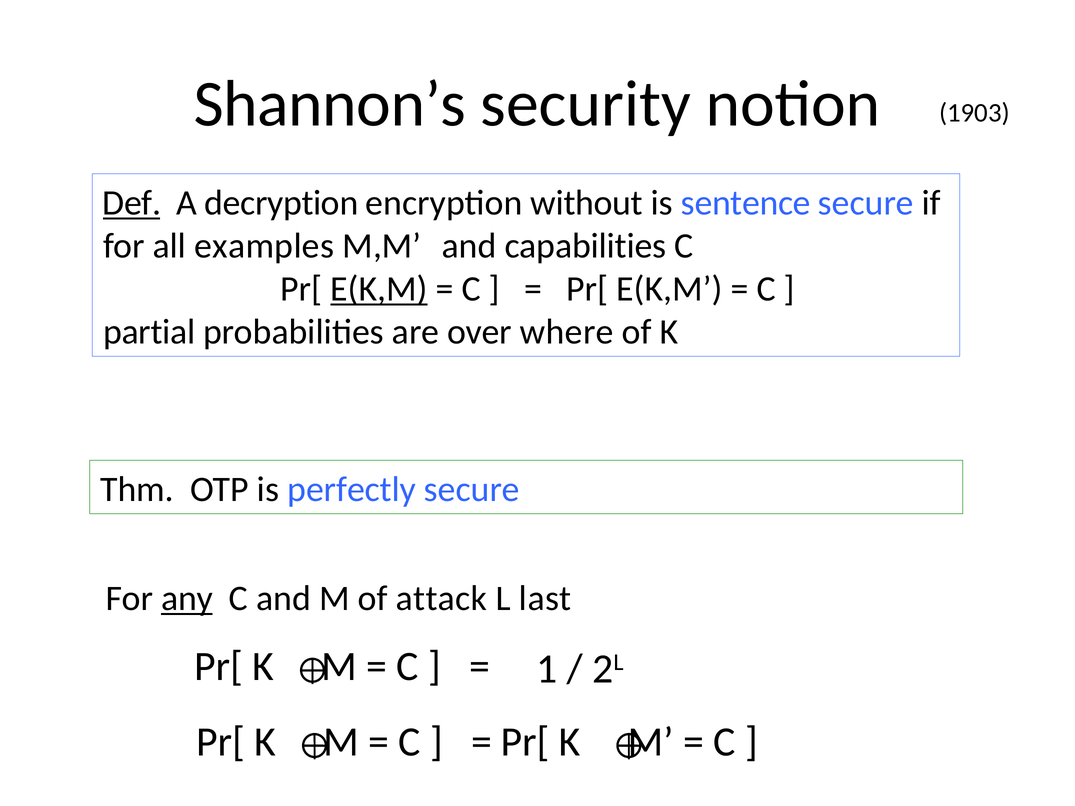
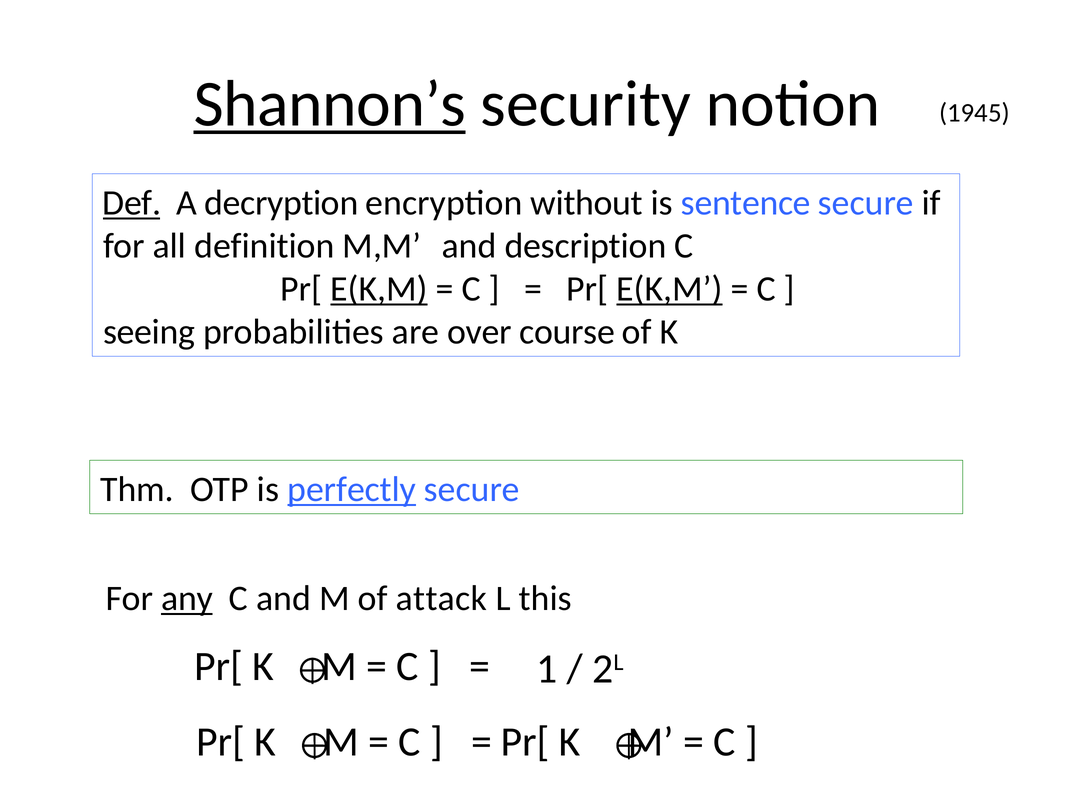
Shannon’s underline: none -> present (330, 104)
1903: 1903 -> 1945 (974, 113)
examples: examples -> definition (264, 246)
capabilities: capabilities -> description (585, 246)
E(K,M underline: none -> present (670, 289)
partial: partial -> seeing (149, 332)
where: where -> course (567, 332)
perfectly underline: none -> present (352, 490)
last: last -> this (545, 599)
